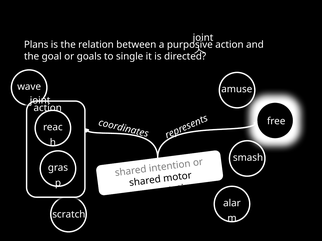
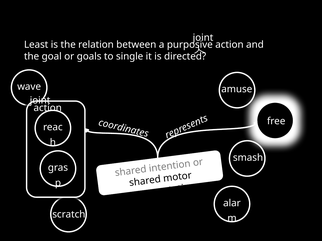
Plans: Plans -> Least (36, 45)
